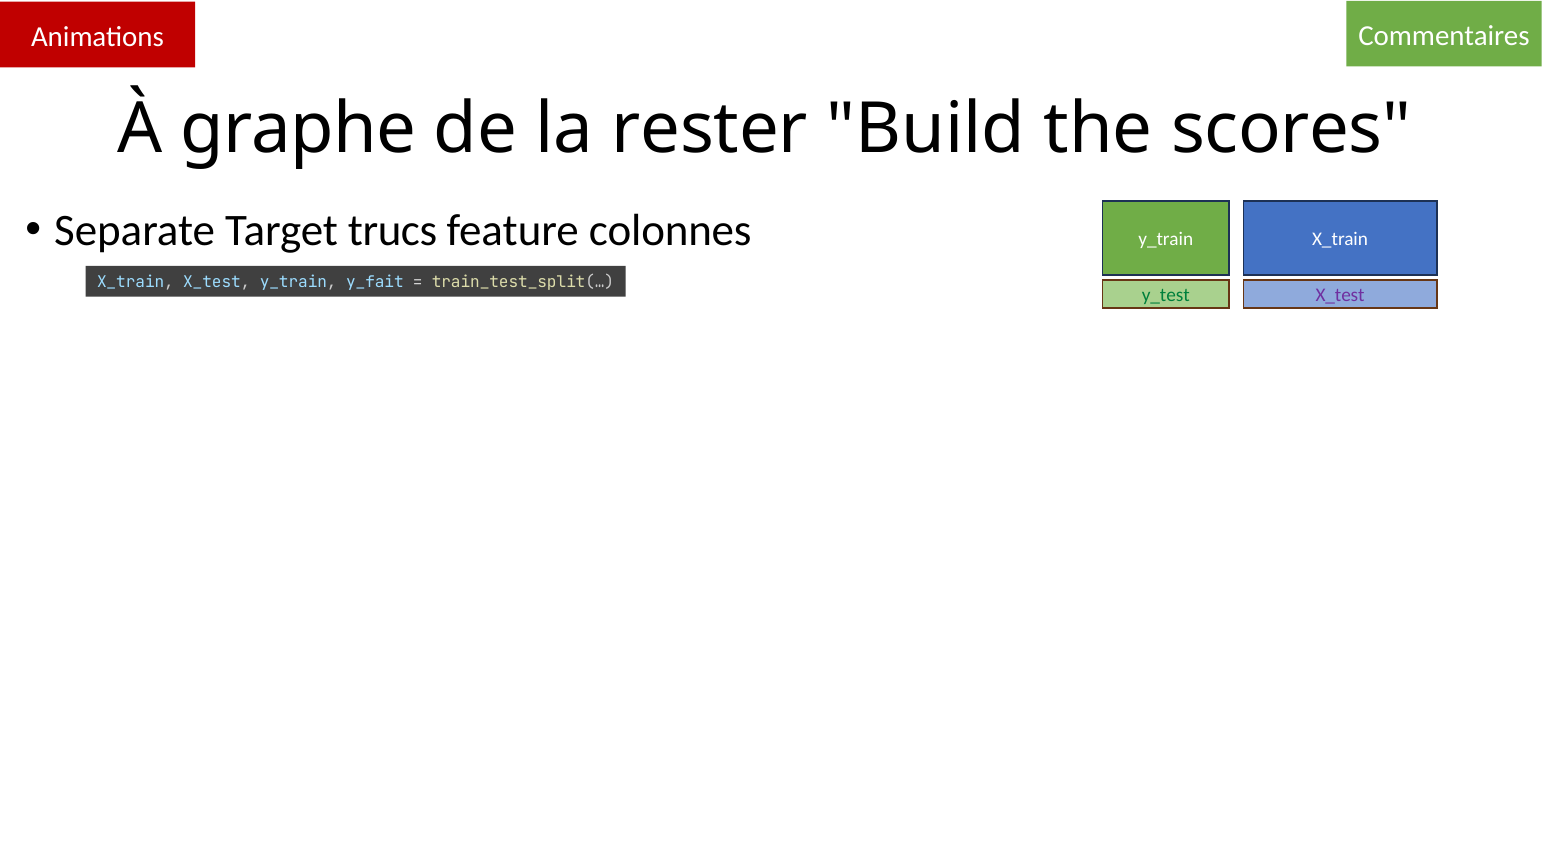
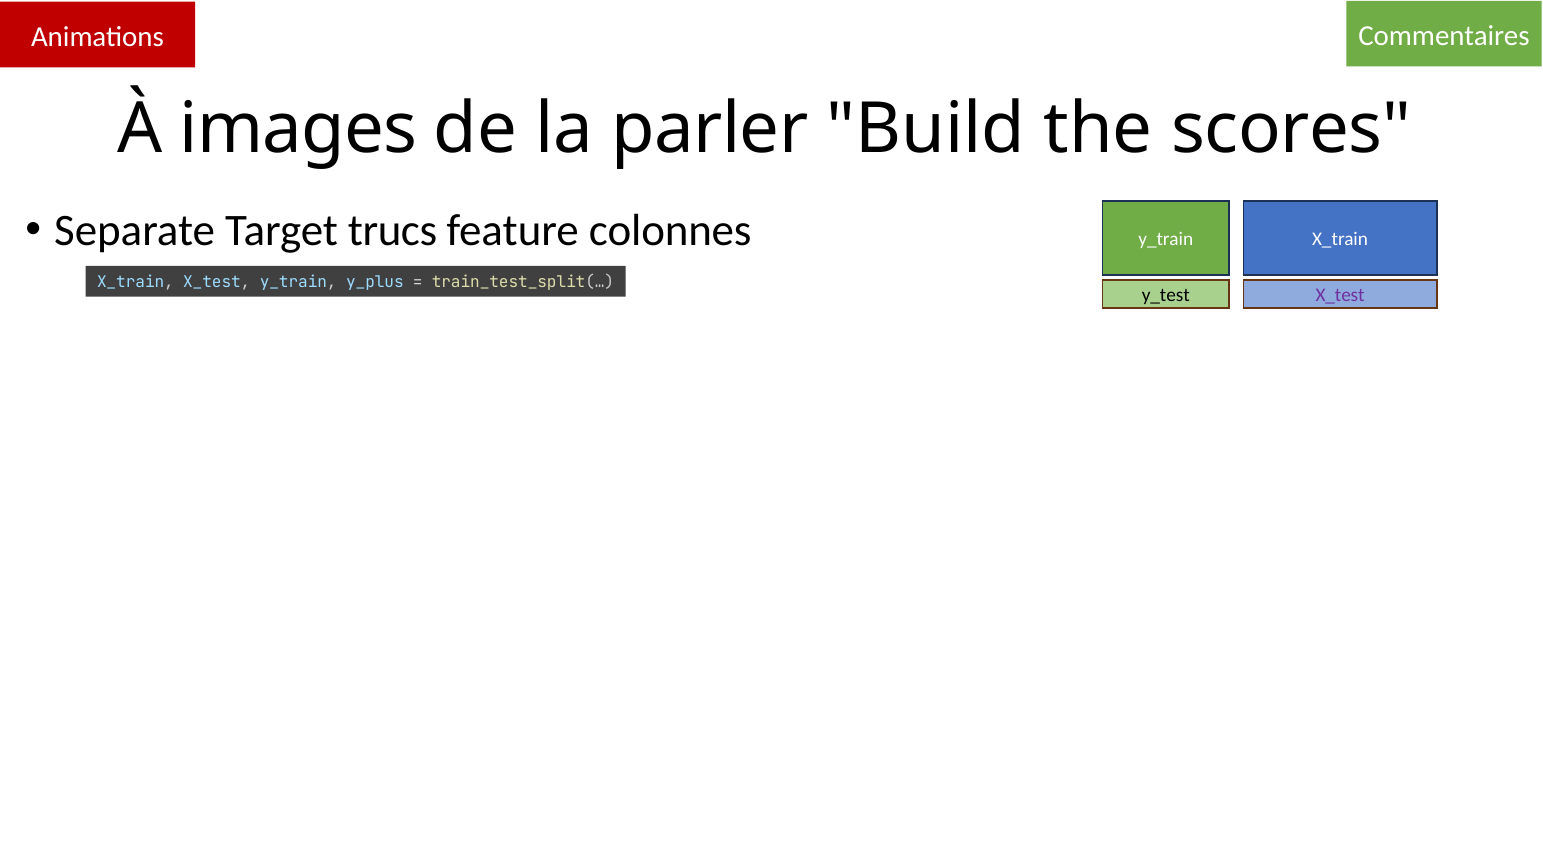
graphe: graphe -> images (299, 130)
rester: rester -> parler (710, 130)
y_fait: y_fait -> y_plus (375, 282)
y_test colour: green -> black (1166, 296)
